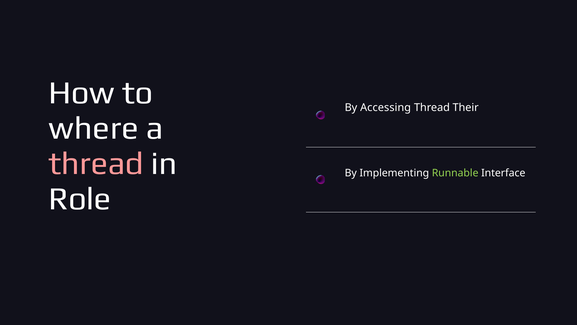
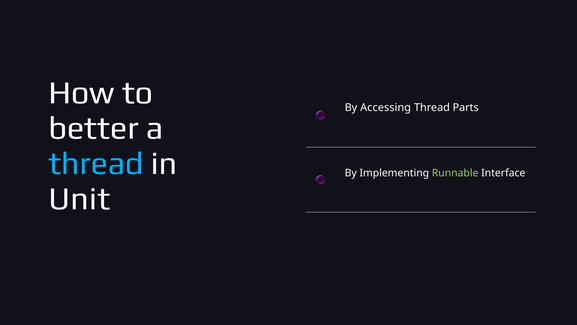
Their: Their -> Parts (466, 107)
where: where -> better (94, 128)
thread colour: pink -> light blue (96, 163)
Role: Role -> Unit (79, 199)
